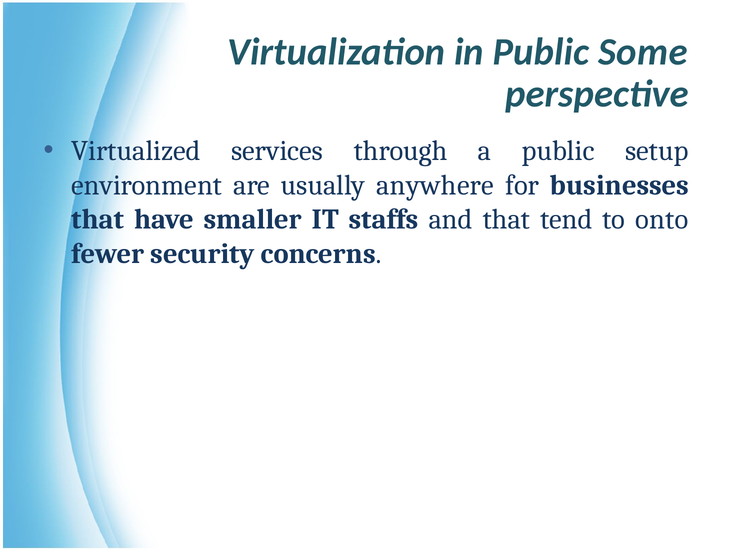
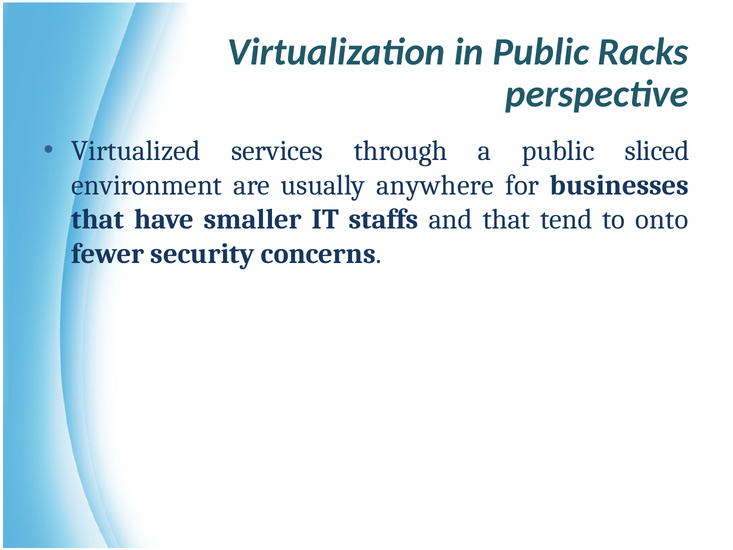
Some: Some -> Racks (643, 52)
setup: setup -> sliced (657, 151)
